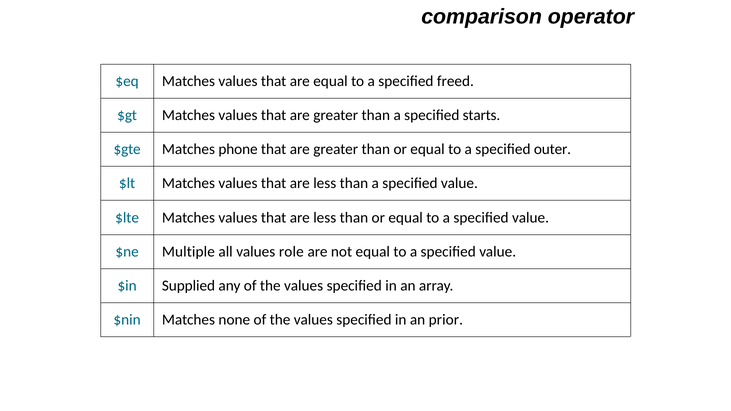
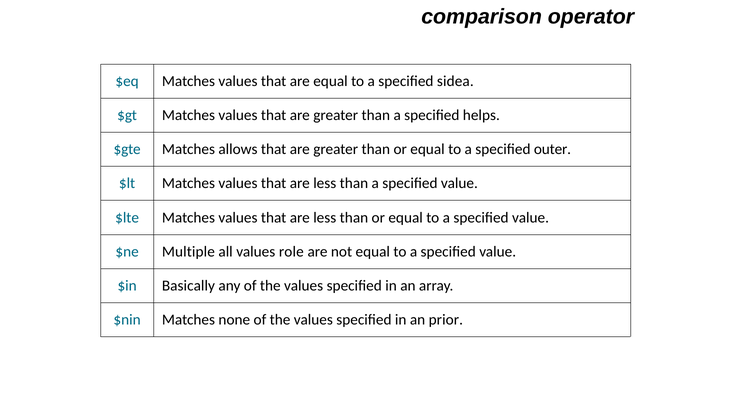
freed: freed -> sidea (455, 81)
starts: starts -> helps (481, 115)
phone: phone -> allows (238, 149)
Supplied: Supplied -> Basically (188, 286)
